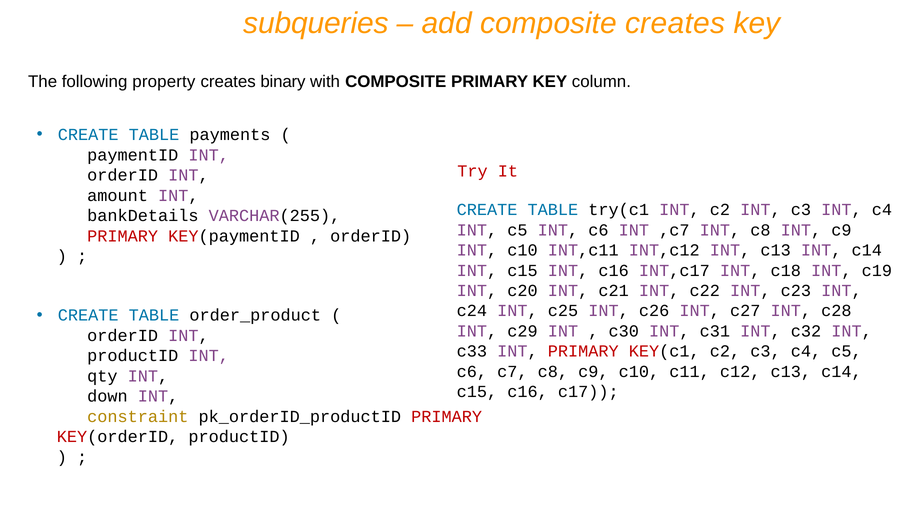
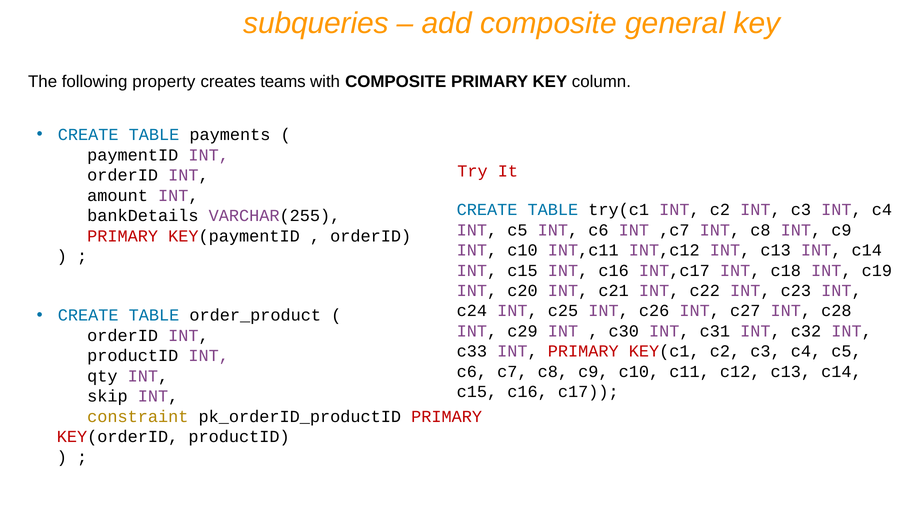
composite creates: creates -> general (675, 23)
binary: binary -> teams (283, 82)
down: down -> skip (107, 397)
